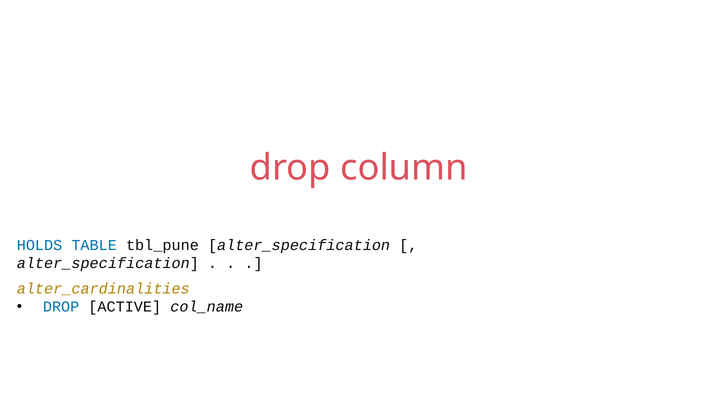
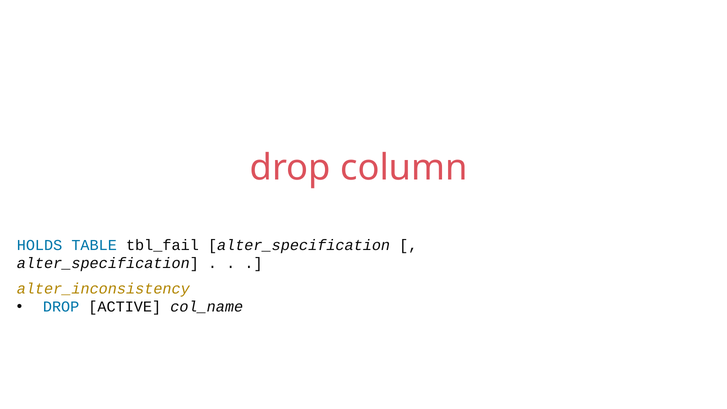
tbl_pune: tbl_pune -> tbl_fail (162, 245)
alter_cardinalities: alter_cardinalities -> alter_inconsistency (103, 289)
